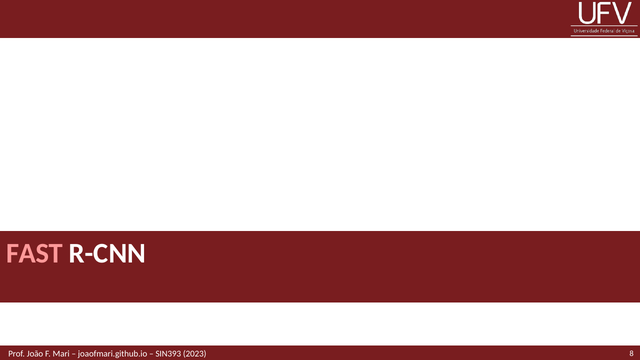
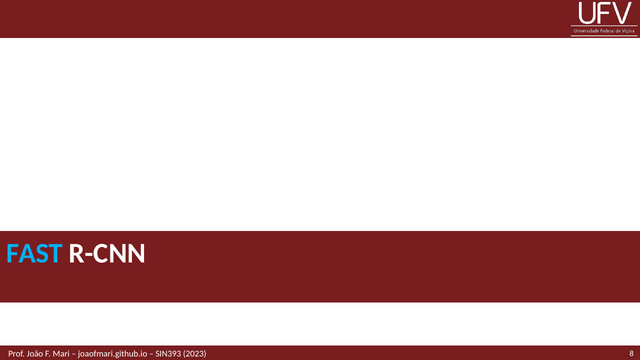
FAST colour: pink -> light blue (34, 254)
